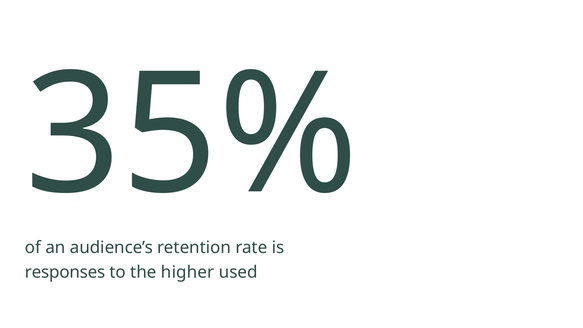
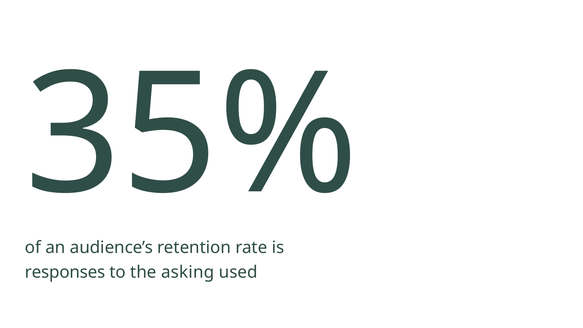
higher: higher -> asking (188, 272)
